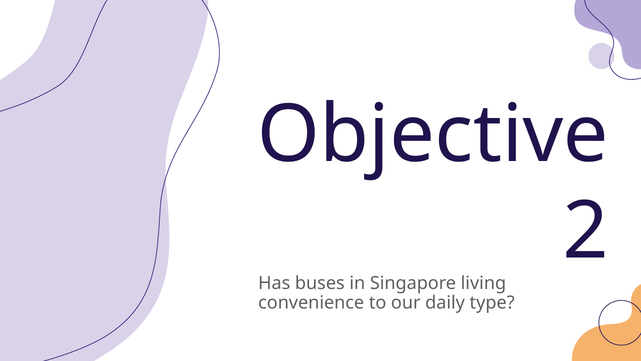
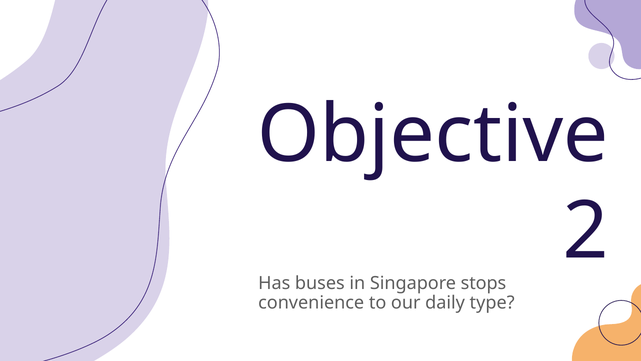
living: living -> stops (483, 283)
